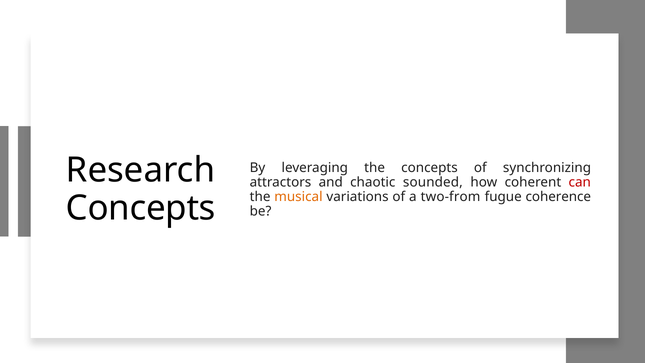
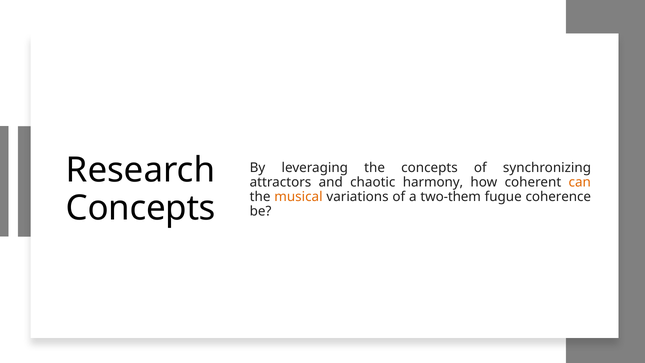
sounded: sounded -> harmony (433, 182)
can colour: red -> orange (580, 182)
two-from: two-from -> two-them (451, 197)
